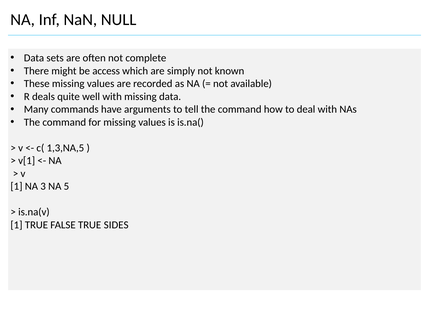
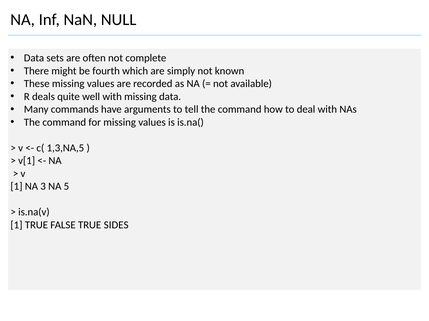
access: access -> fourth (106, 71)
